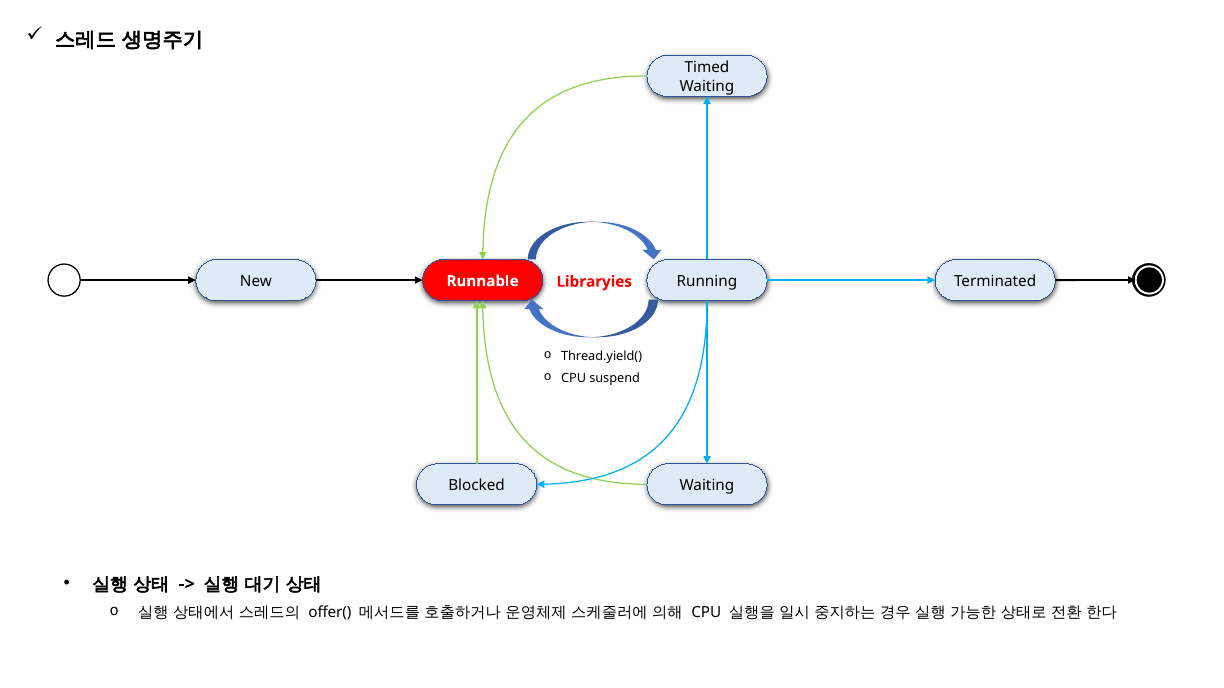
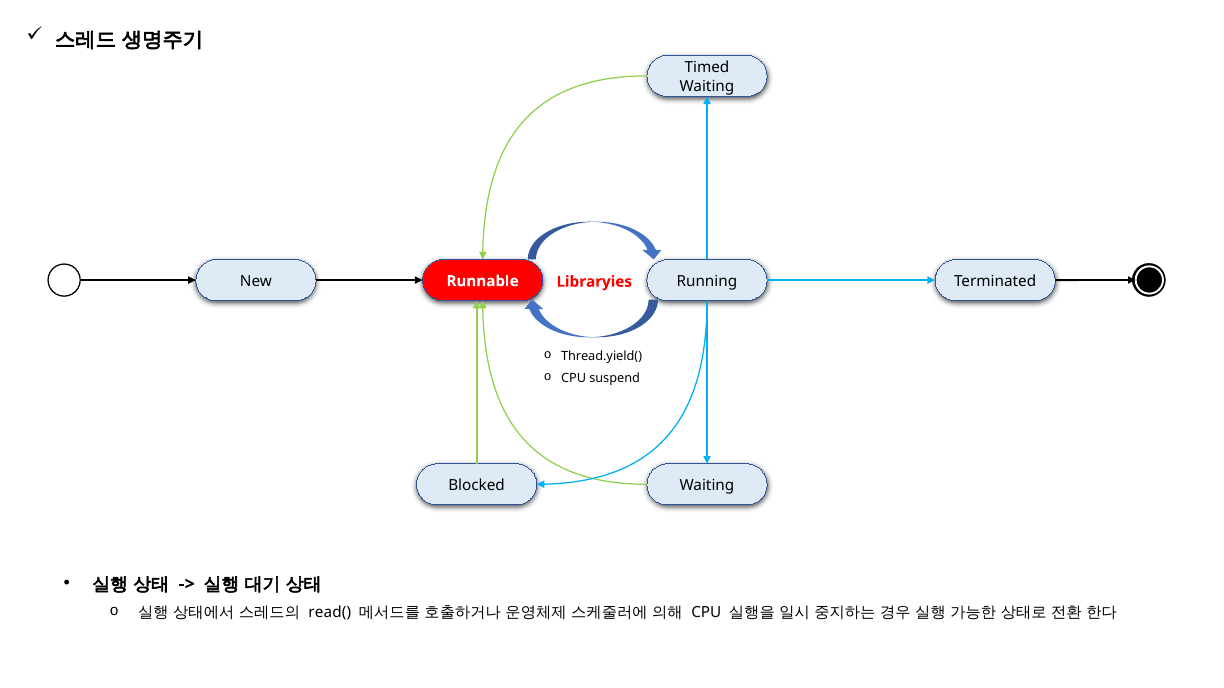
offer(: offer( -> read( (330, 613)
